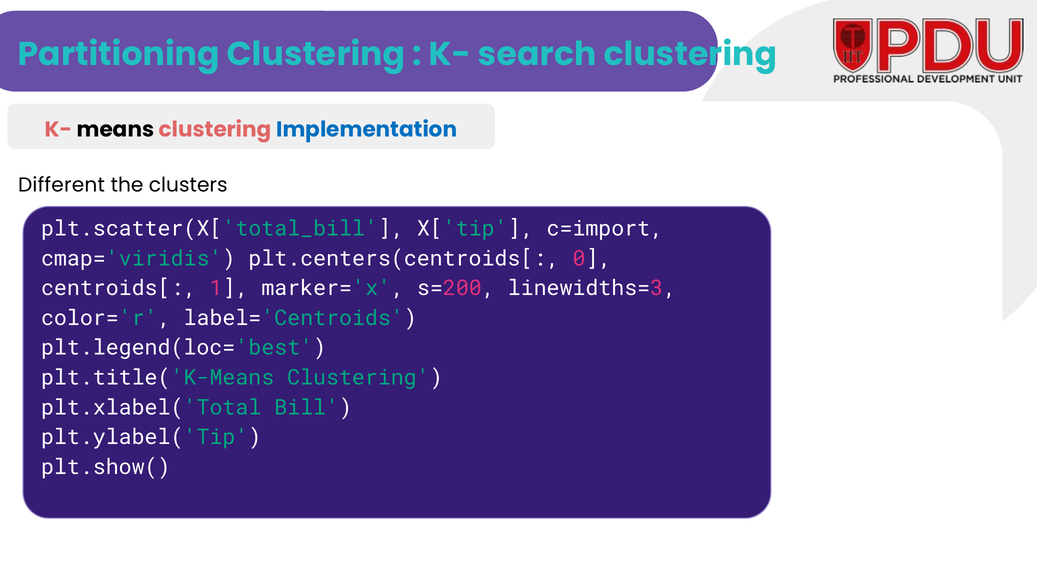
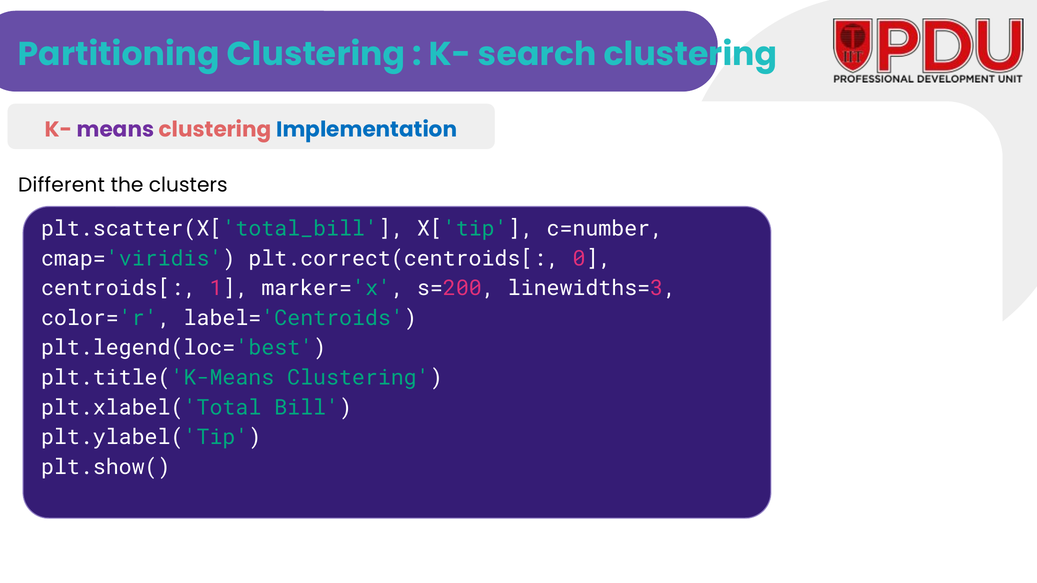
means colour: black -> purple (115, 130)
c=import: c=import -> c=number (605, 229)
plt.centers(centroids[: plt.centers(centroids[ -> plt.correct(centroids[ (404, 259)
